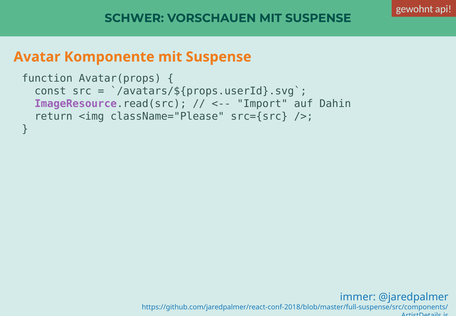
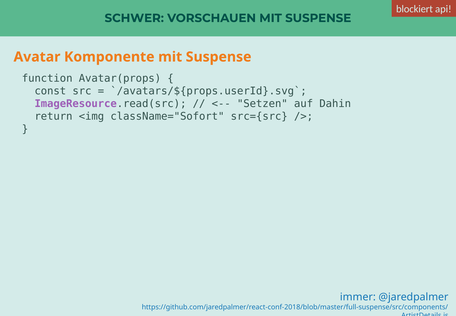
gewohnt: gewohnt -> blockiert (415, 9)
Import: Import -> Setzen (262, 104)
className="Please: className="Please -> className="Sofort (167, 116)
